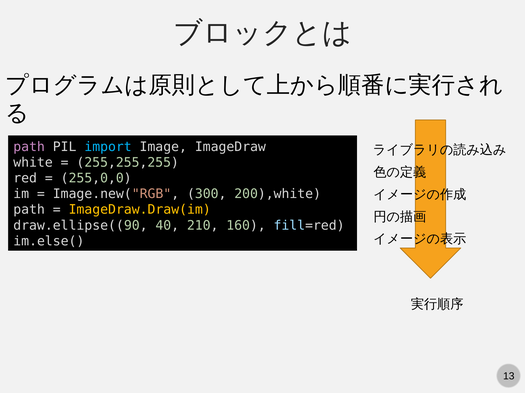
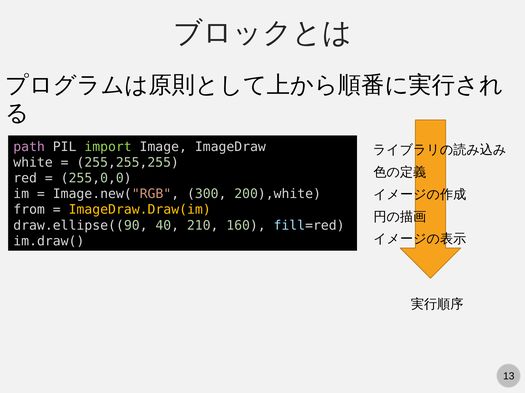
import colour: light blue -> light green (108, 147)
path: path -> from (29, 210)
im.else(: im.else( -> im.draw( (49, 242)
